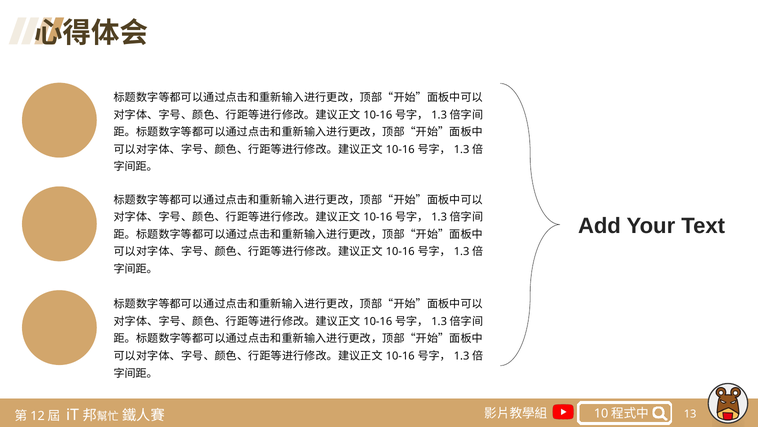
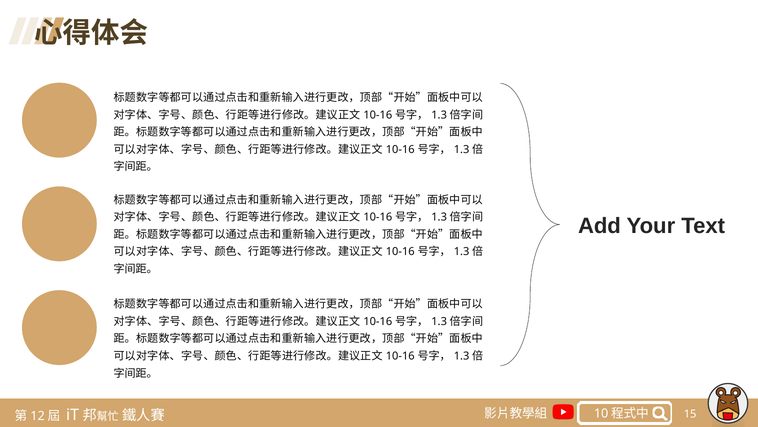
13: 13 -> 15 (690, 413)
